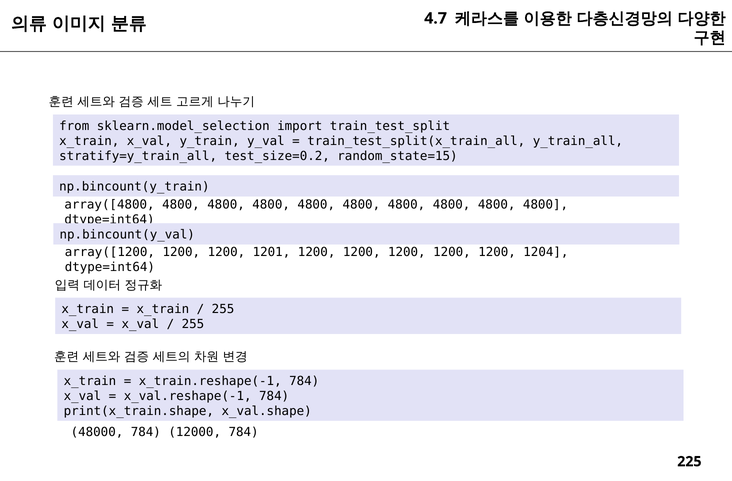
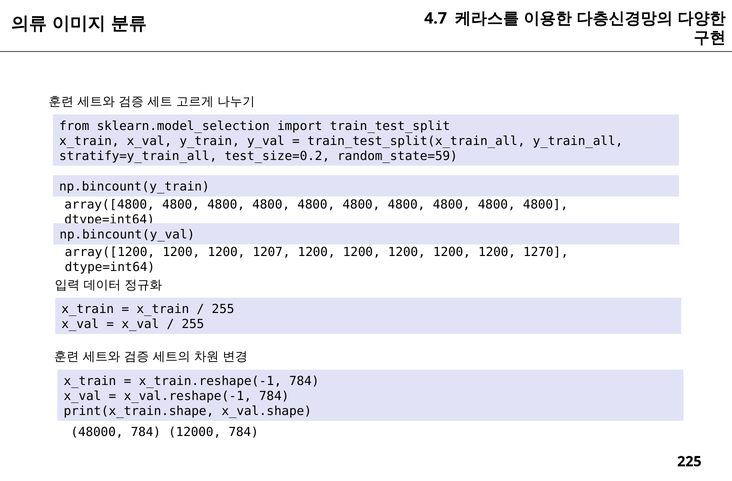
random_state=15: random_state=15 -> random_state=59 (397, 156)
1201: 1201 -> 1207 (271, 252)
1204: 1204 -> 1270 (546, 252)
